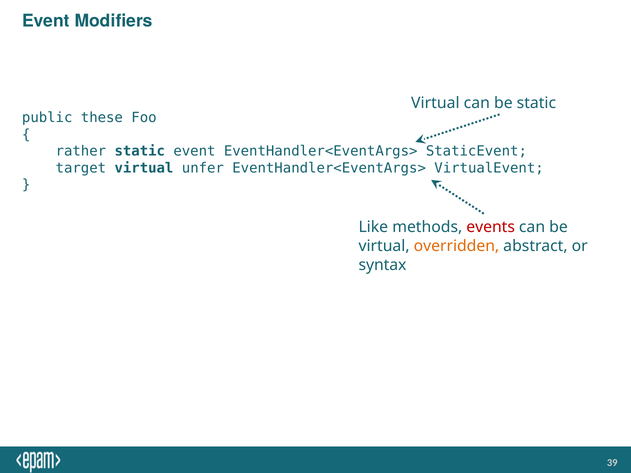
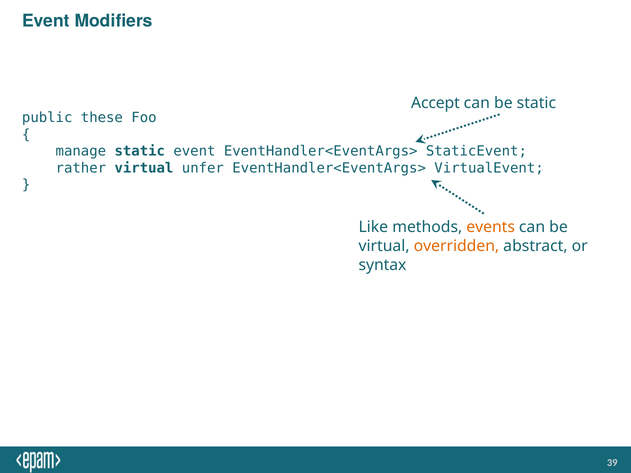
Virtual: Virtual -> Accept (435, 103)
rather: rather -> manage (81, 151)
target: target -> rather (81, 168)
events colour: red -> orange (491, 227)
